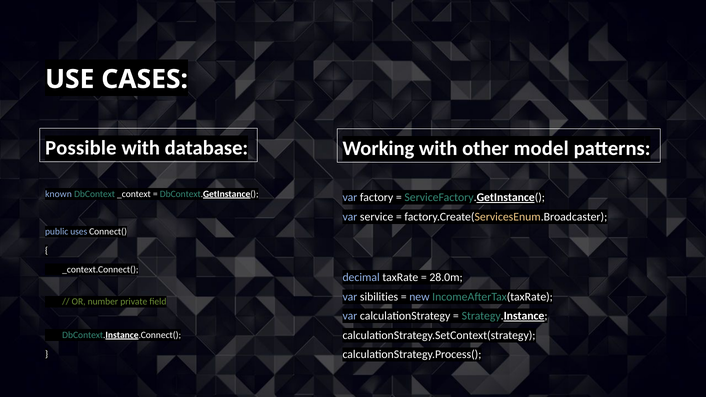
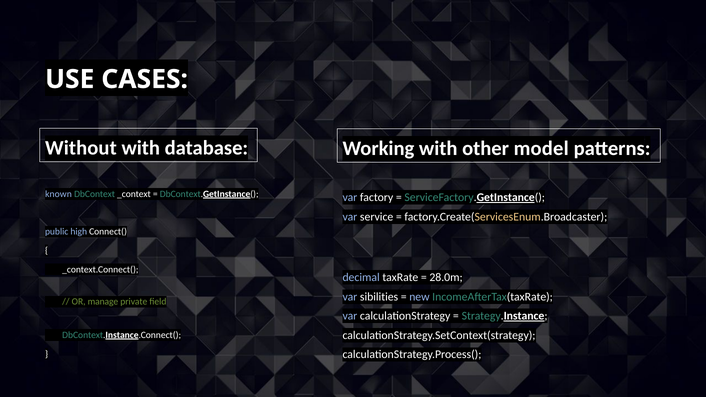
Possible: Possible -> Without (81, 148)
uses: uses -> high (79, 232)
number: number -> manage (103, 302)
